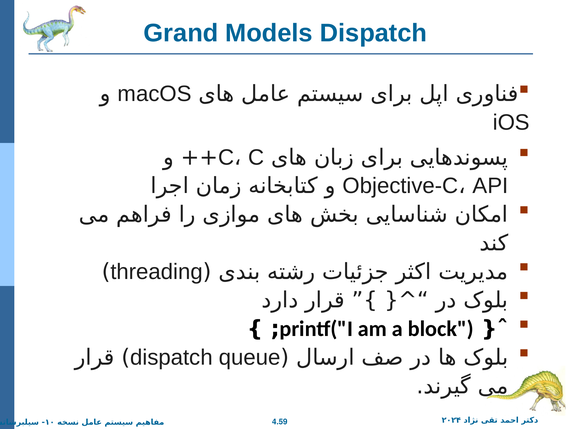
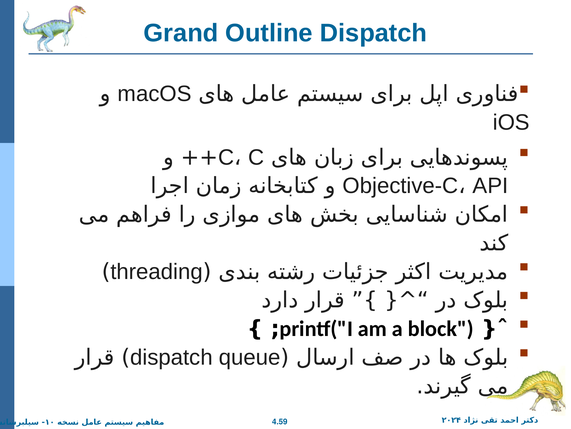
Models: Models -> Outline (269, 33)
